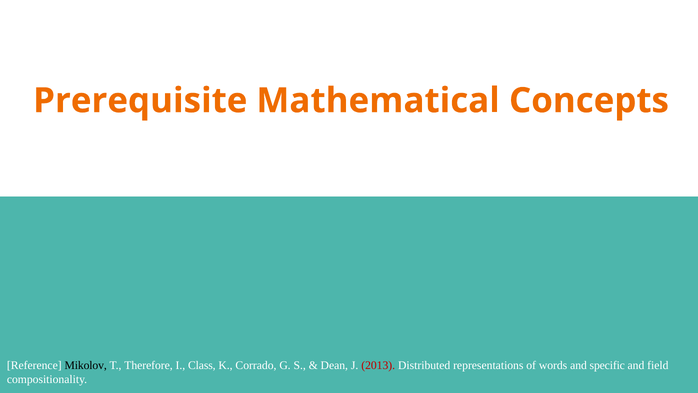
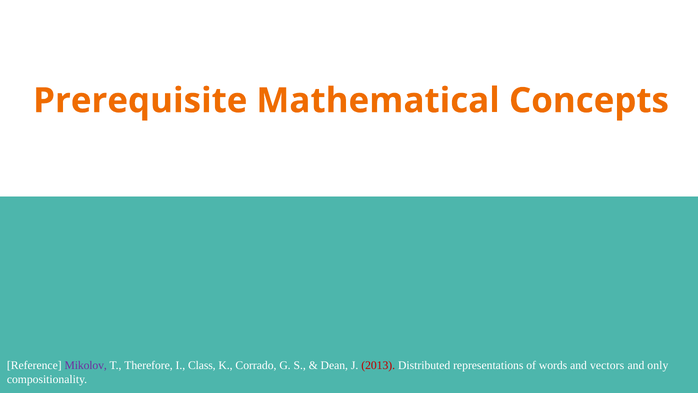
Mikolov colour: black -> purple (86, 365)
specific: specific -> vectors (607, 365)
field: field -> only (658, 365)
